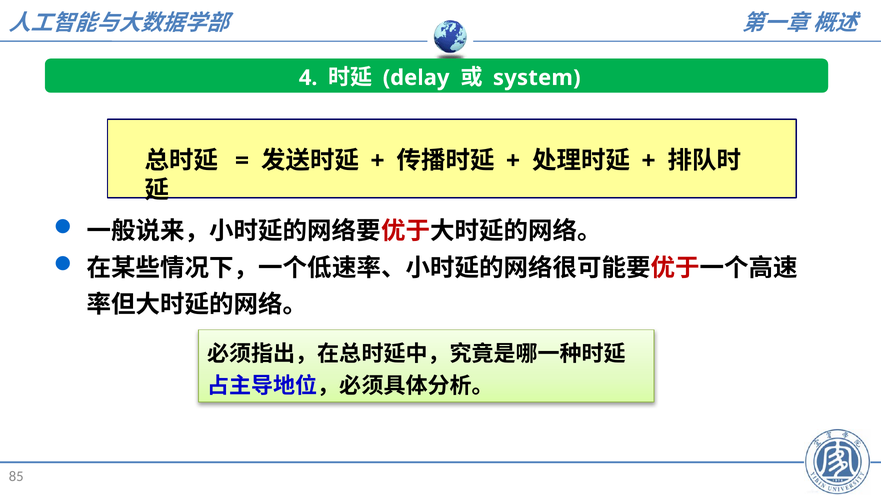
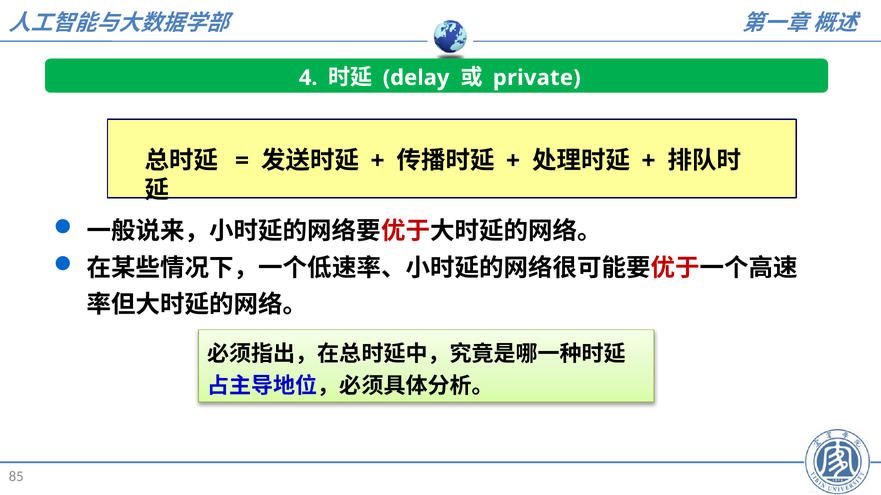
system: system -> private (537, 78)
